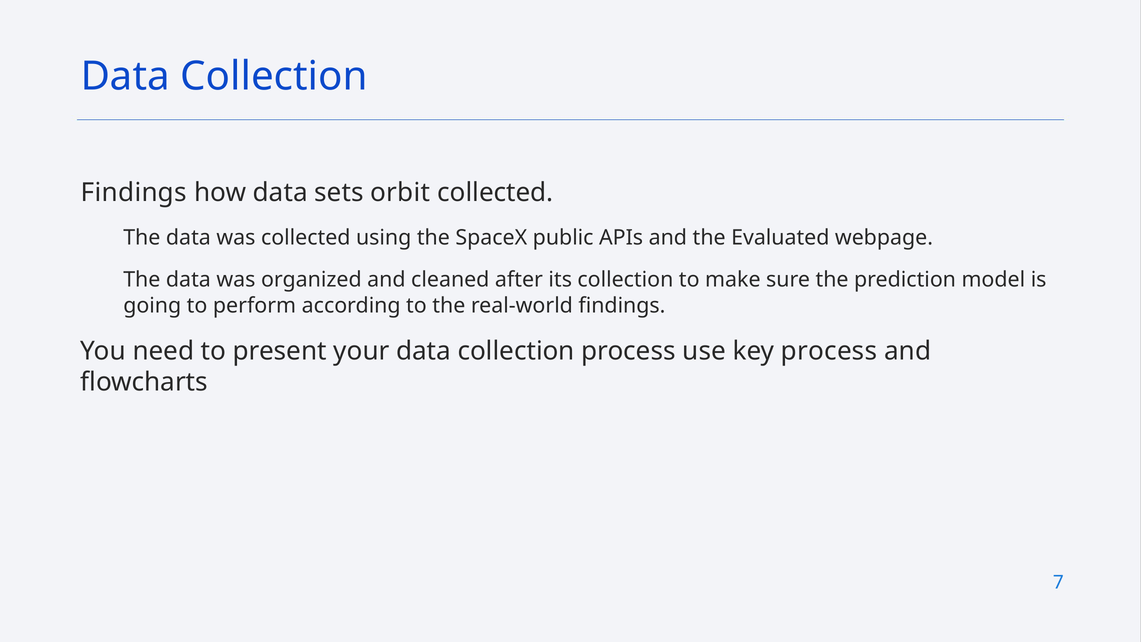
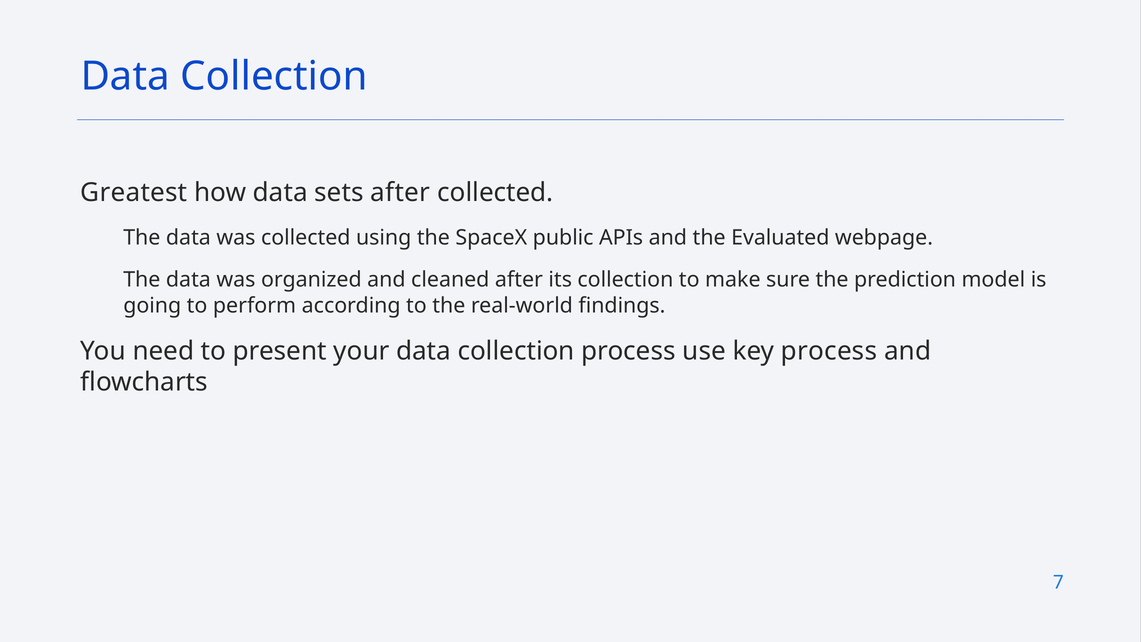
Findings: Findings -> Greatest (134, 193)
sets orbit: orbit -> after (400, 193)
